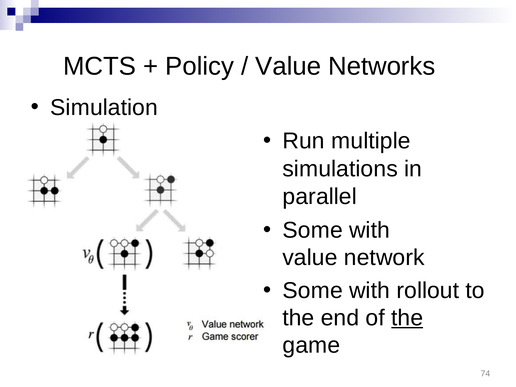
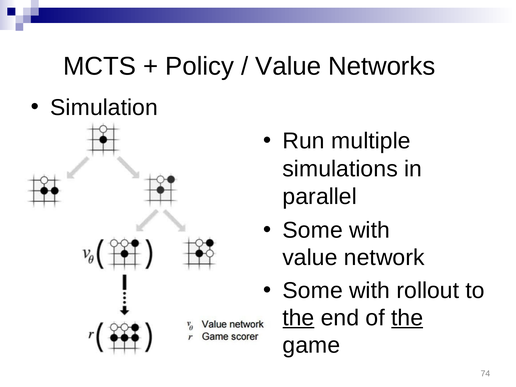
the underline: none -> present (298, 318)
